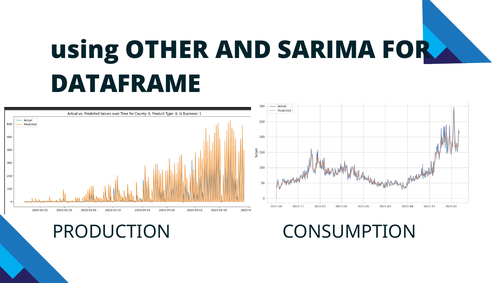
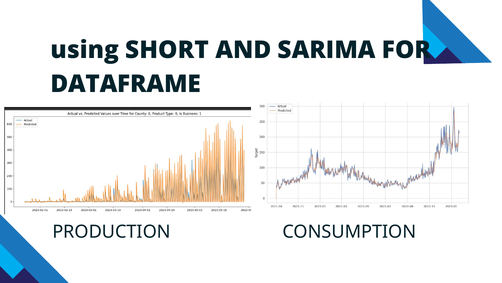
OTHER: OTHER -> SHORT (167, 50)
